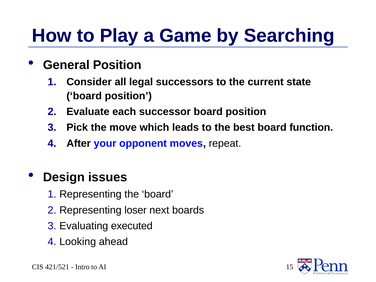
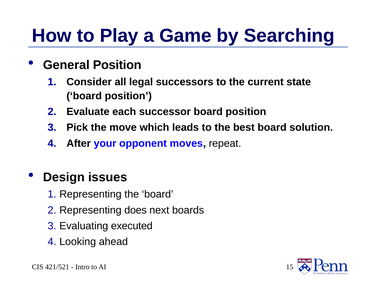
function: function -> solution (311, 128)
loser: loser -> does (136, 210)
